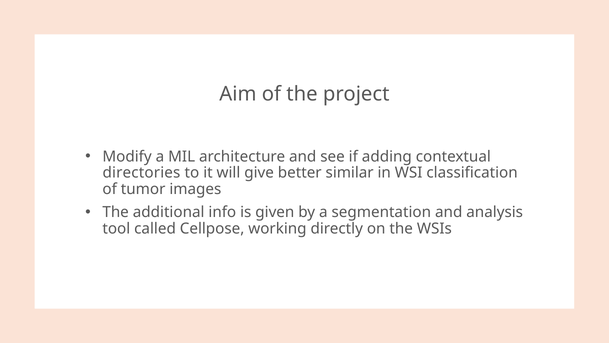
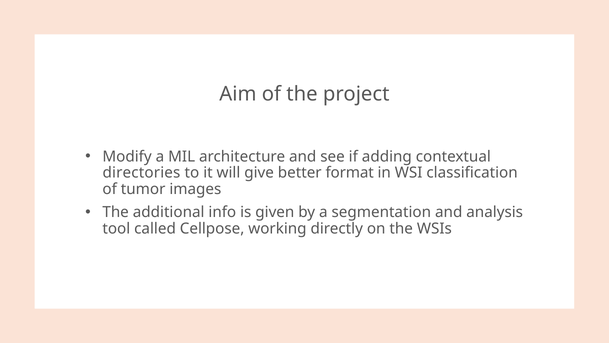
similar: similar -> format (350, 173)
